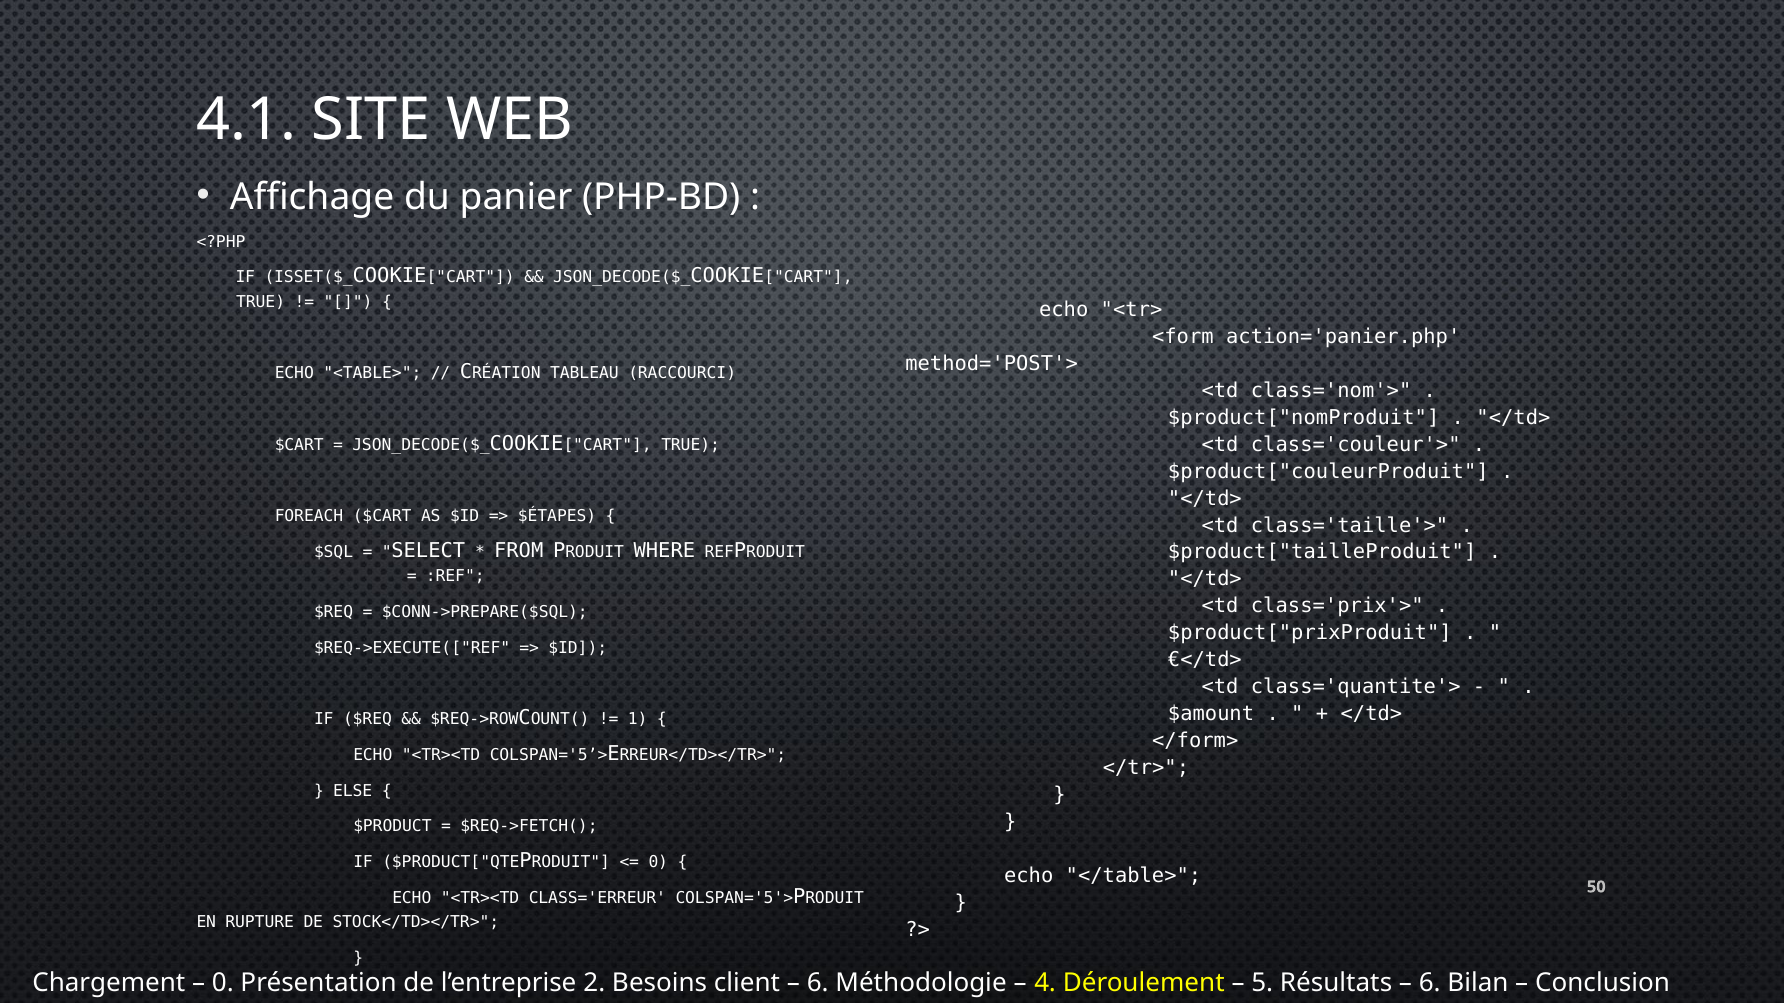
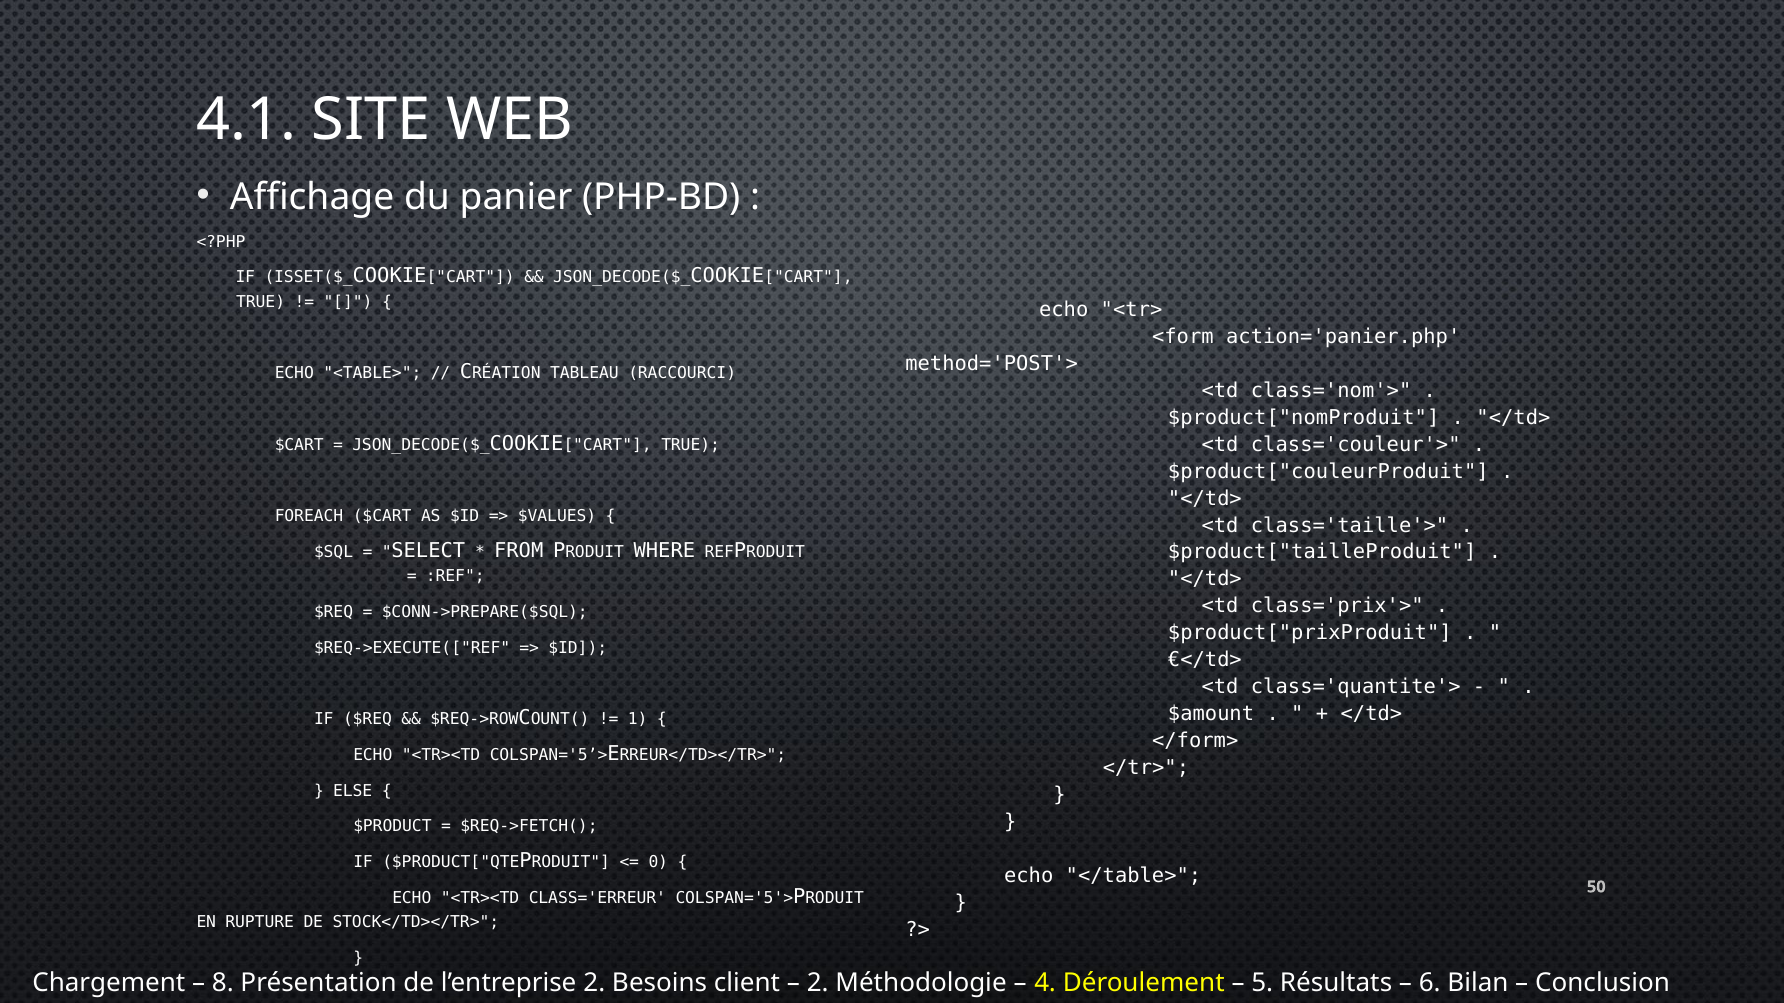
$ÉTAPES: $ÉTAPES -> $VALUES (557, 516)
0: 0 -> 8 (223, 984)
6: 6 -> 2 (818, 984)
